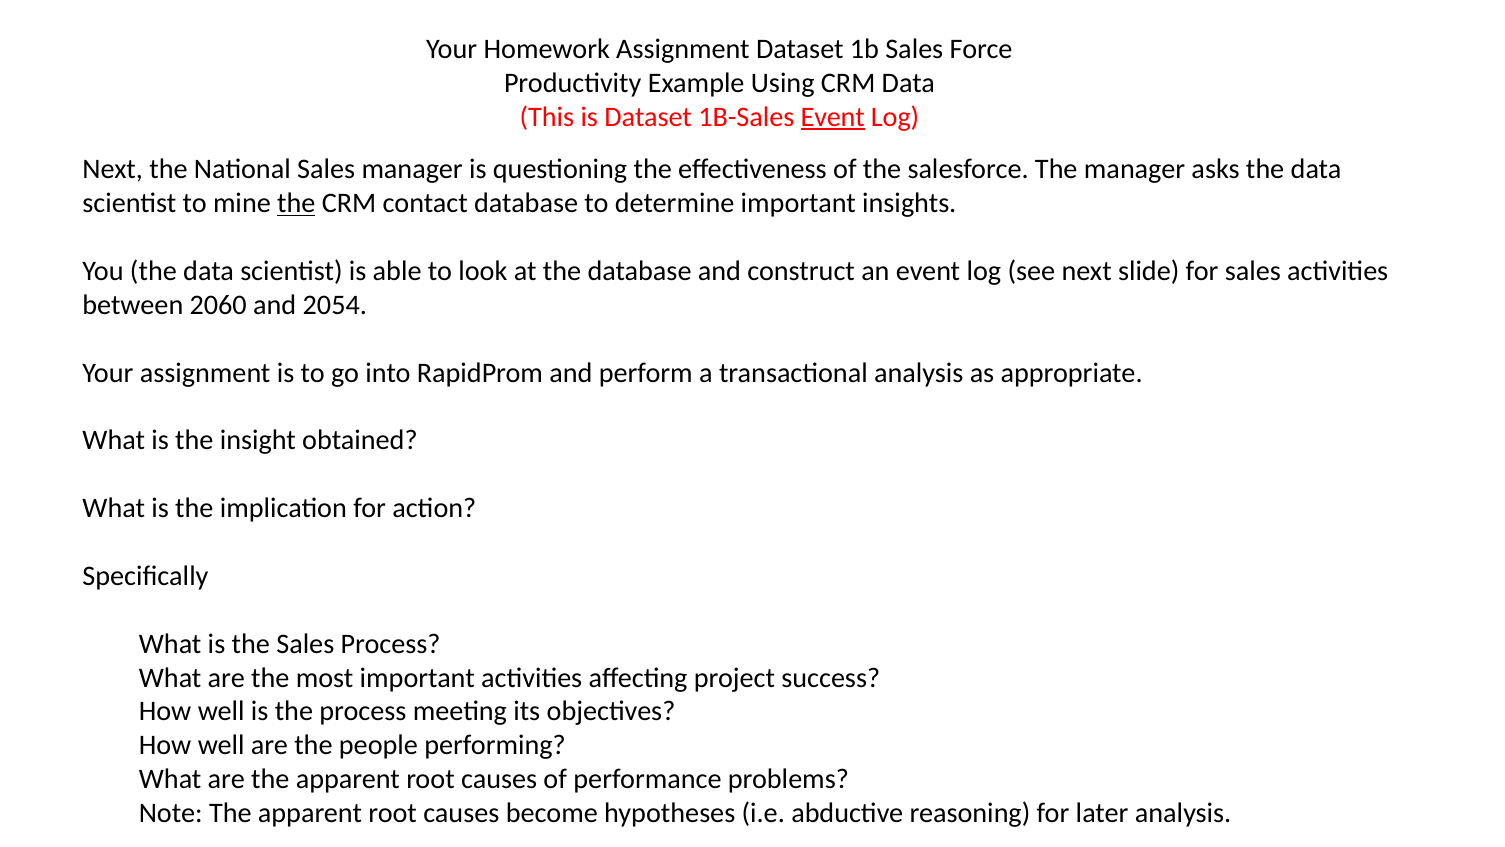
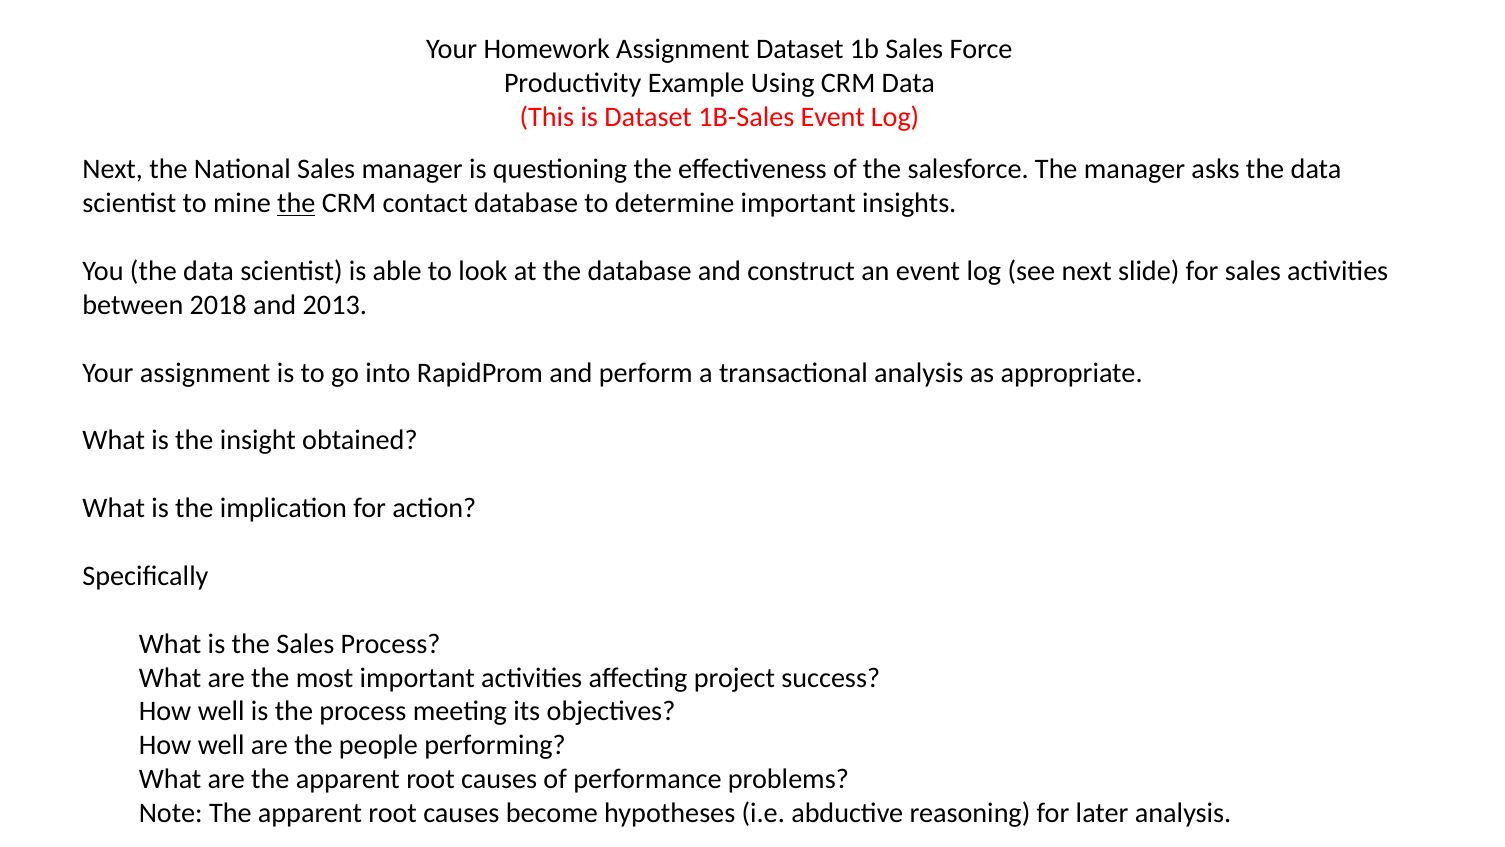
Event underline: present -> none (833, 117)
2060: 2060 -> 2018 (218, 305)
2054: 2054 -> 2013 (335, 305)
